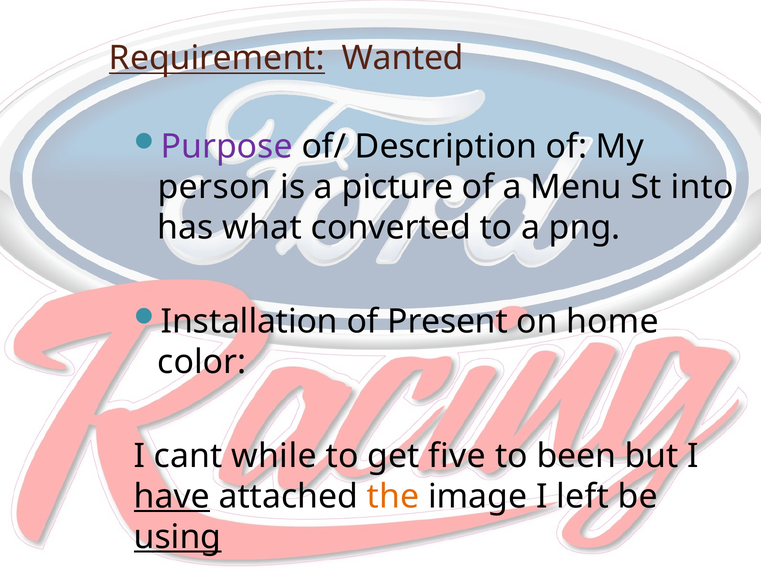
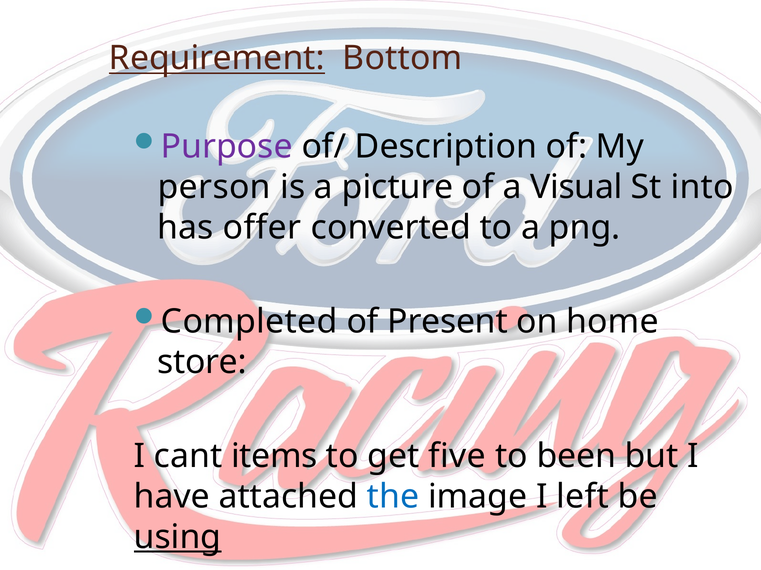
Wanted: Wanted -> Bottom (402, 58)
Menu: Menu -> Visual (576, 188)
what: what -> offer (262, 228)
Installation: Installation -> Completed (249, 322)
color: color -> store (202, 363)
while: while -> items (274, 456)
have underline: present -> none (172, 497)
the colour: orange -> blue (393, 497)
